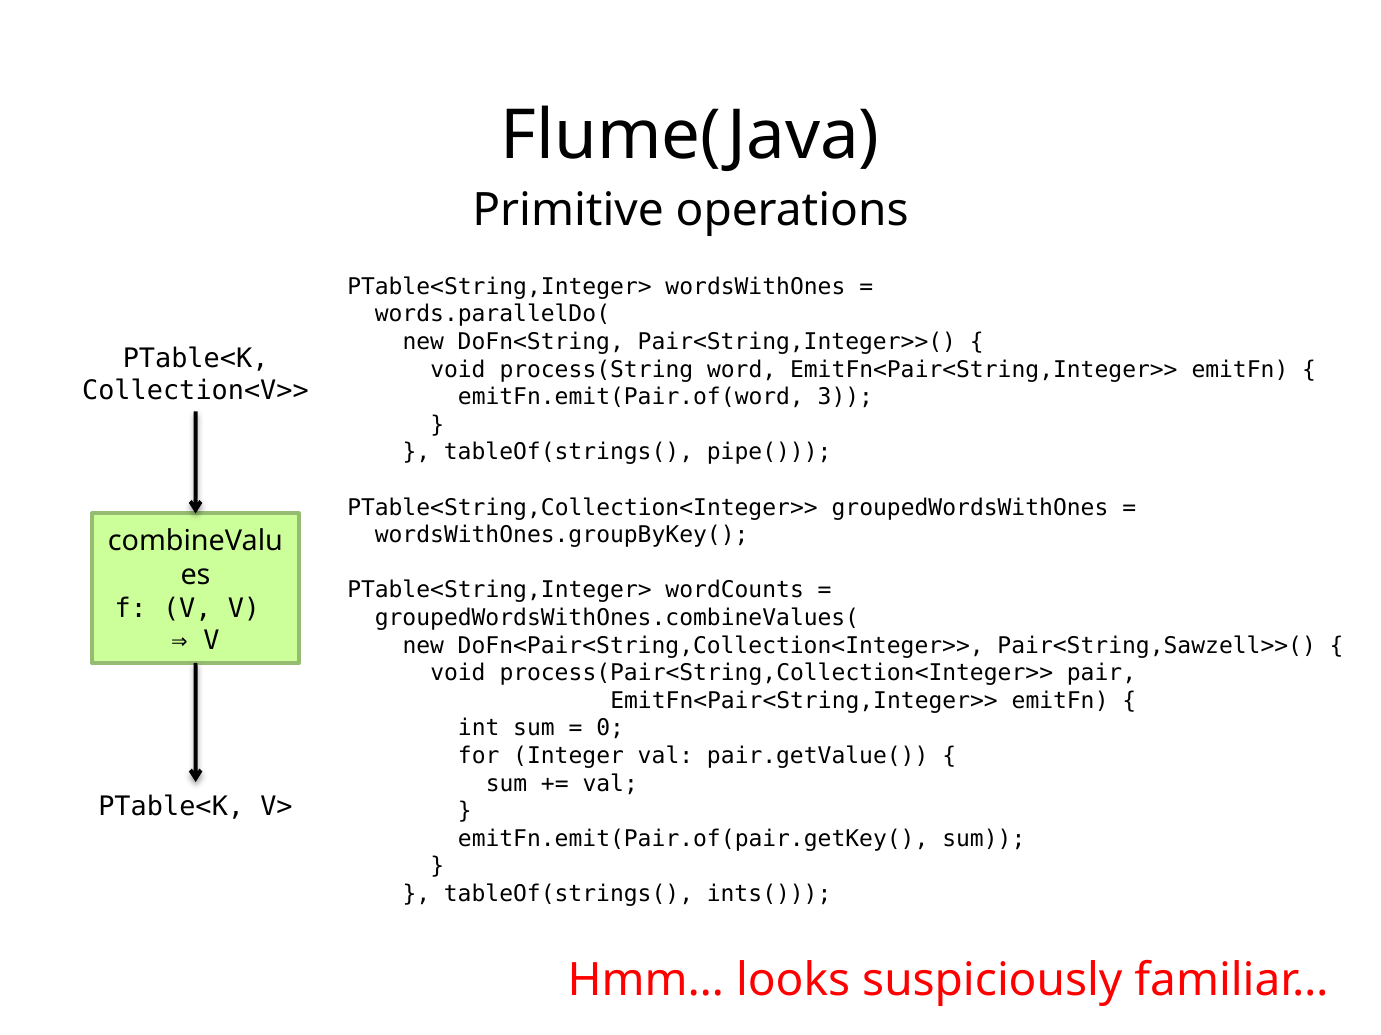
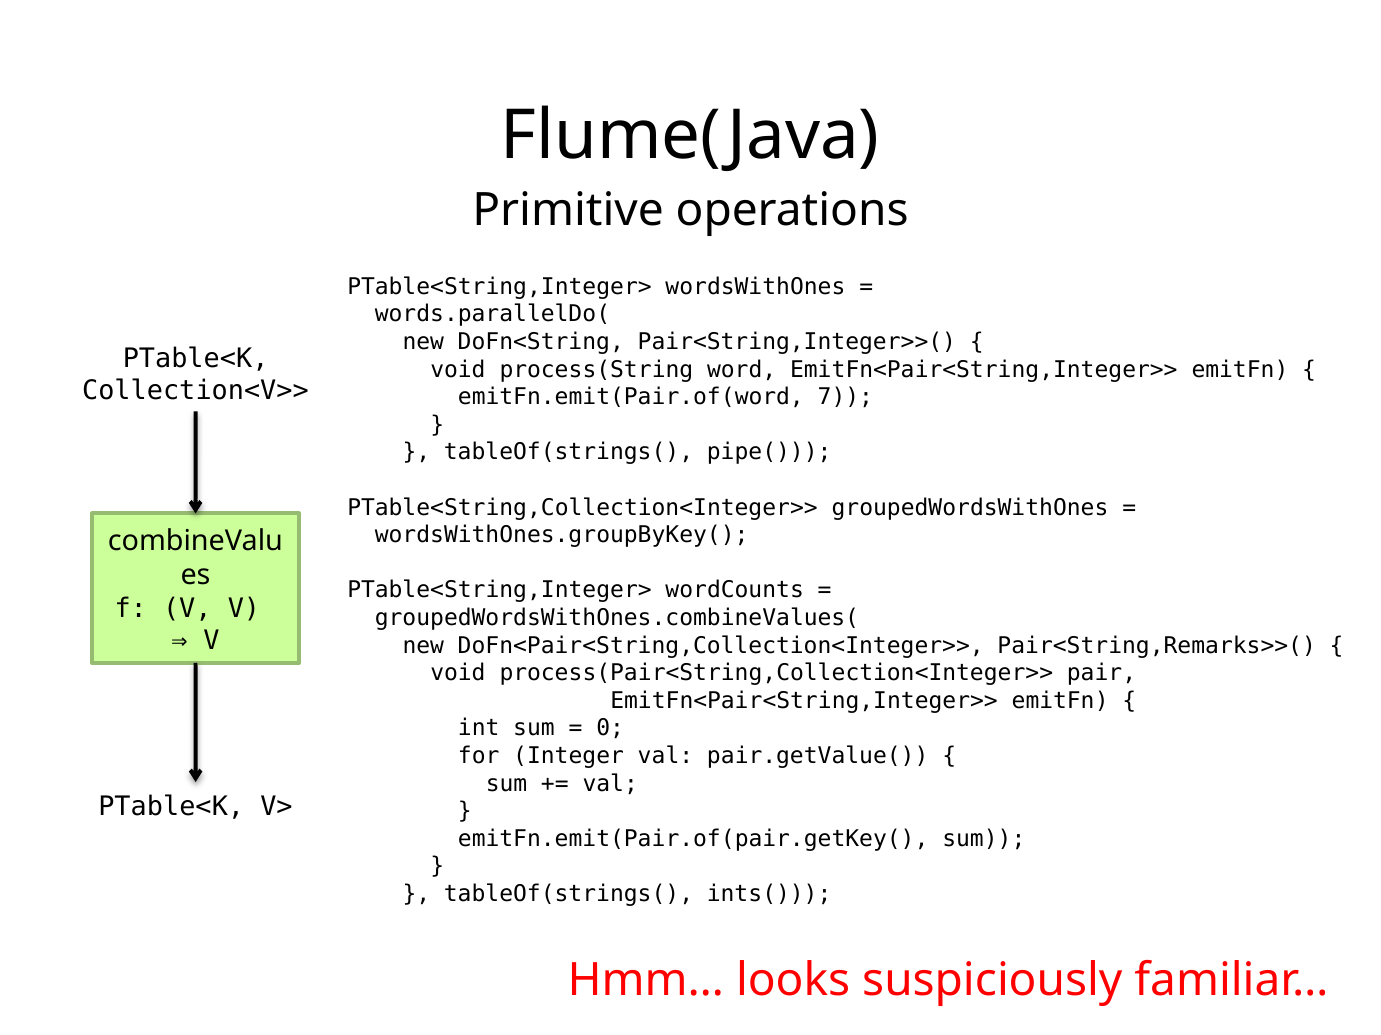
3: 3 -> 7 (845, 397)
Pair<String,Sawzell>>(: Pair<String,Sawzell>>( -> Pair<String,Remarks>>( (1157, 646)
